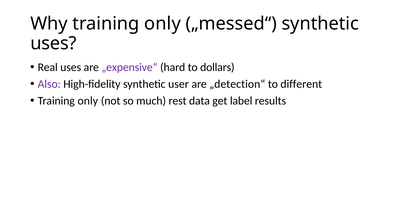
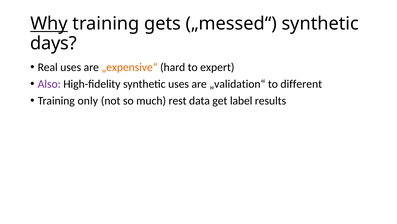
Why underline: none -> present (49, 24)
only: only -> gets (163, 24)
uses: uses -> days (53, 43)
„expensive“ colour: purple -> orange (129, 67)
dollars: dollars -> expert (217, 67)
synthetic user: user -> uses (179, 84)
„detection“: „detection“ -> „validation“ (237, 84)
